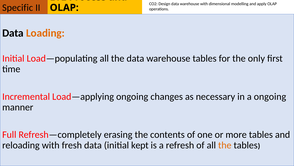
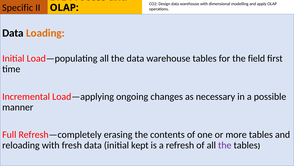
only: only -> field (256, 58)
a ongoing: ongoing -> possible (270, 96)
the colour: orange -> purple (225, 145)
